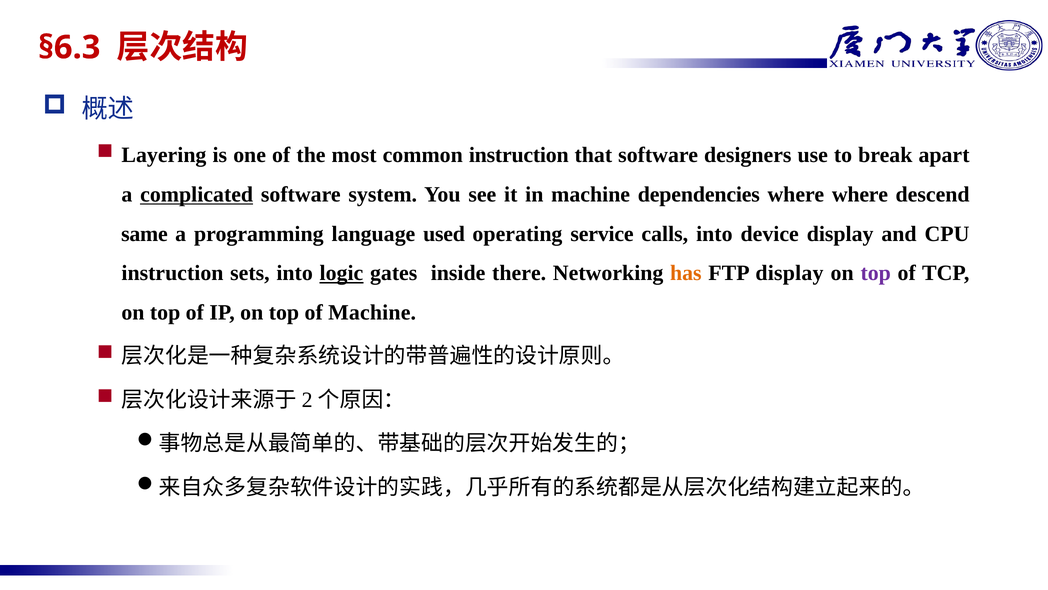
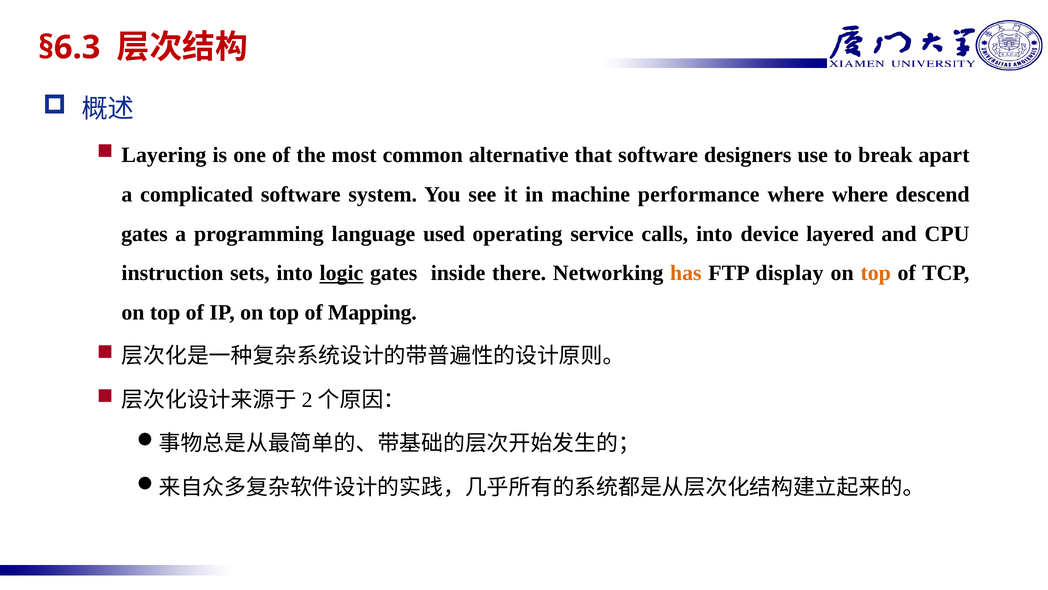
common instruction: instruction -> alternative (519, 155)
complicated underline: present -> none (197, 194)
dependencies: dependencies -> performance (699, 194)
same: same -> gates (144, 234)
device display: display -> layered (840, 234)
top colour: purple -> orange (876, 273)
of Machine: Machine -> Mapping (372, 312)
